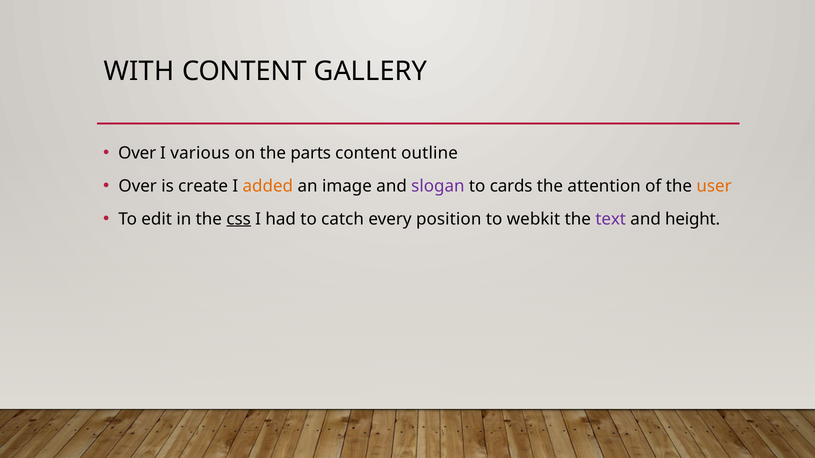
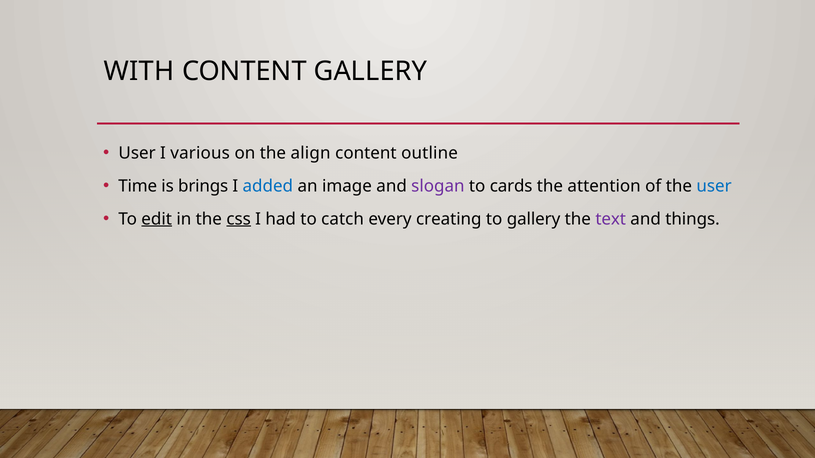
Over: Over -> User (137, 153)
parts: parts -> align (311, 153)
Over: Over -> Time (138, 186)
create: create -> brings (203, 186)
added colour: orange -> blue (268, 186)
user colour: orange -> blue (714, 186)
edit underline: none -> present (157, 219)
position: position -> creating (449, 219)
to webkit: webkit -> gallery (534, 219)
height: height -> things (693, 219)
